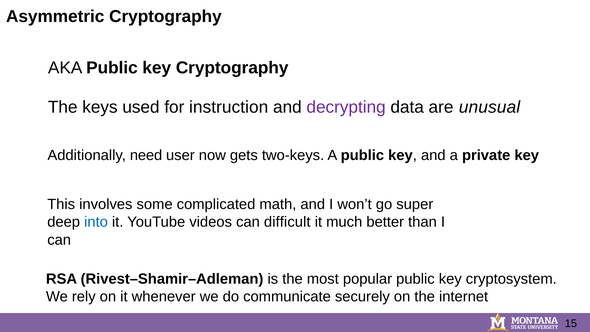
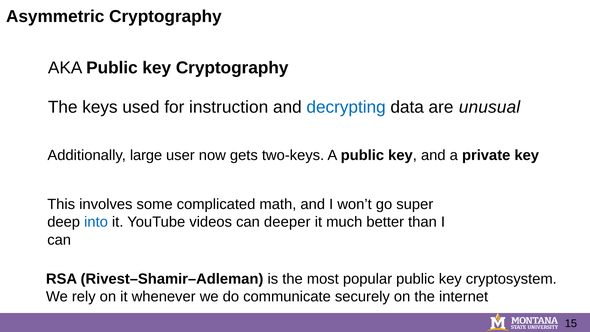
decrypting colour: purple -> blue (346, 107)
need: need -> large (146, 155)
difficult: difficult -> deeper (287, 222)
